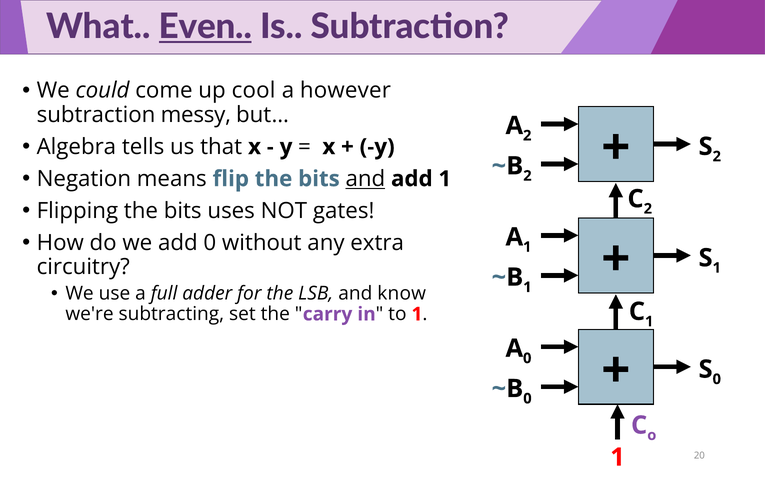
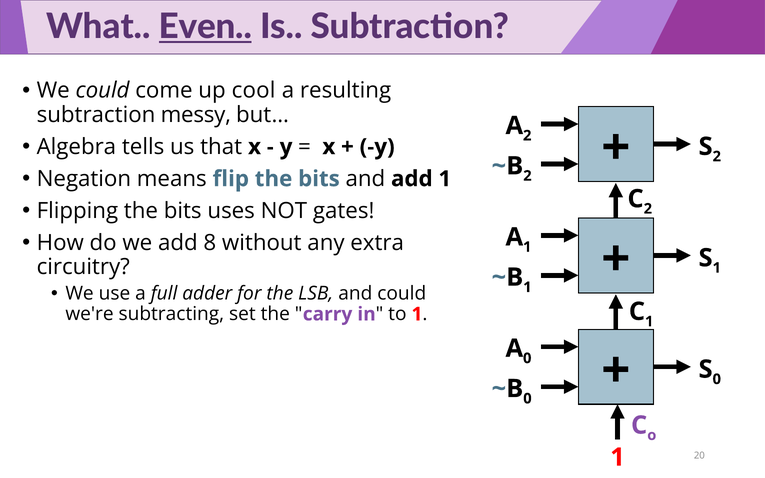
however: however -> resulting (346, 91)
and underline: present -> none (365, 179)
add 0: 0 -> 8 (210, 243)
and know: know -> could (402, 294)
